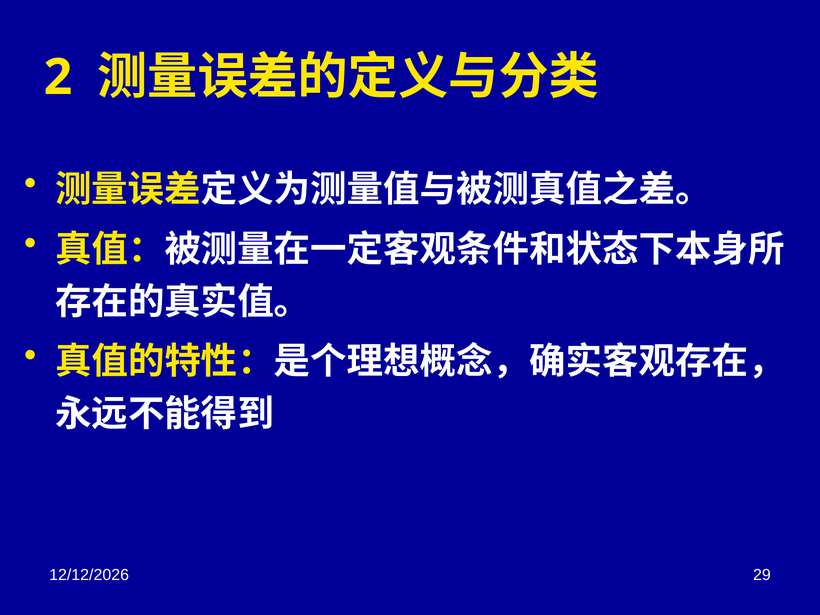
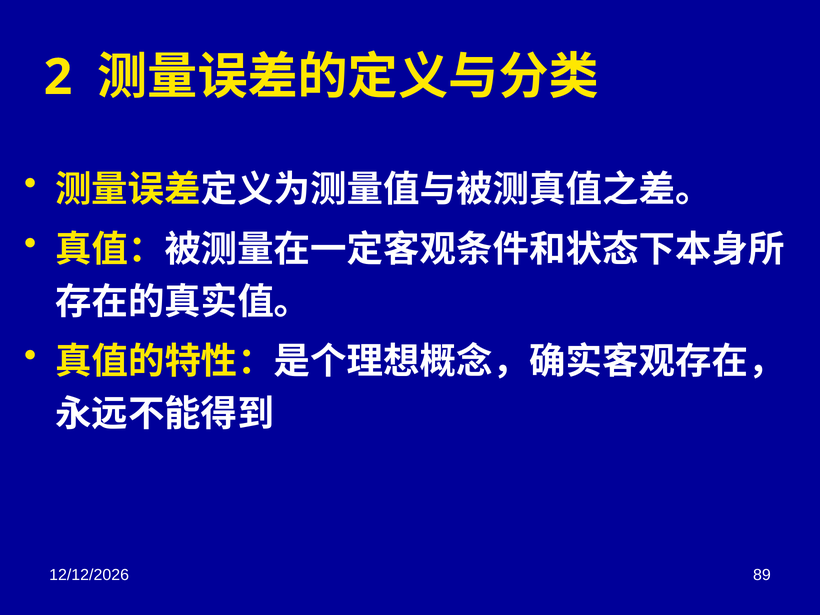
29: 29 -> 89 (762, 575)
